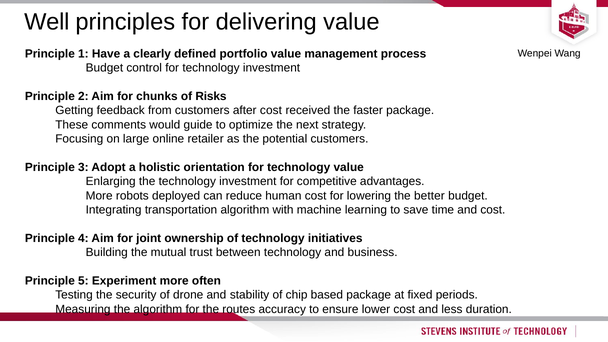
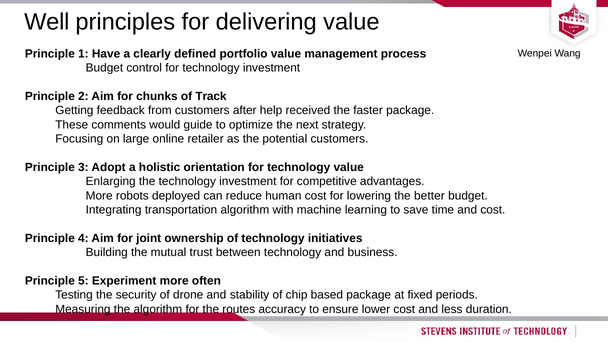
Risks: Risks -> Track (211, 96)
after cost: cost -> help (271, 110)
